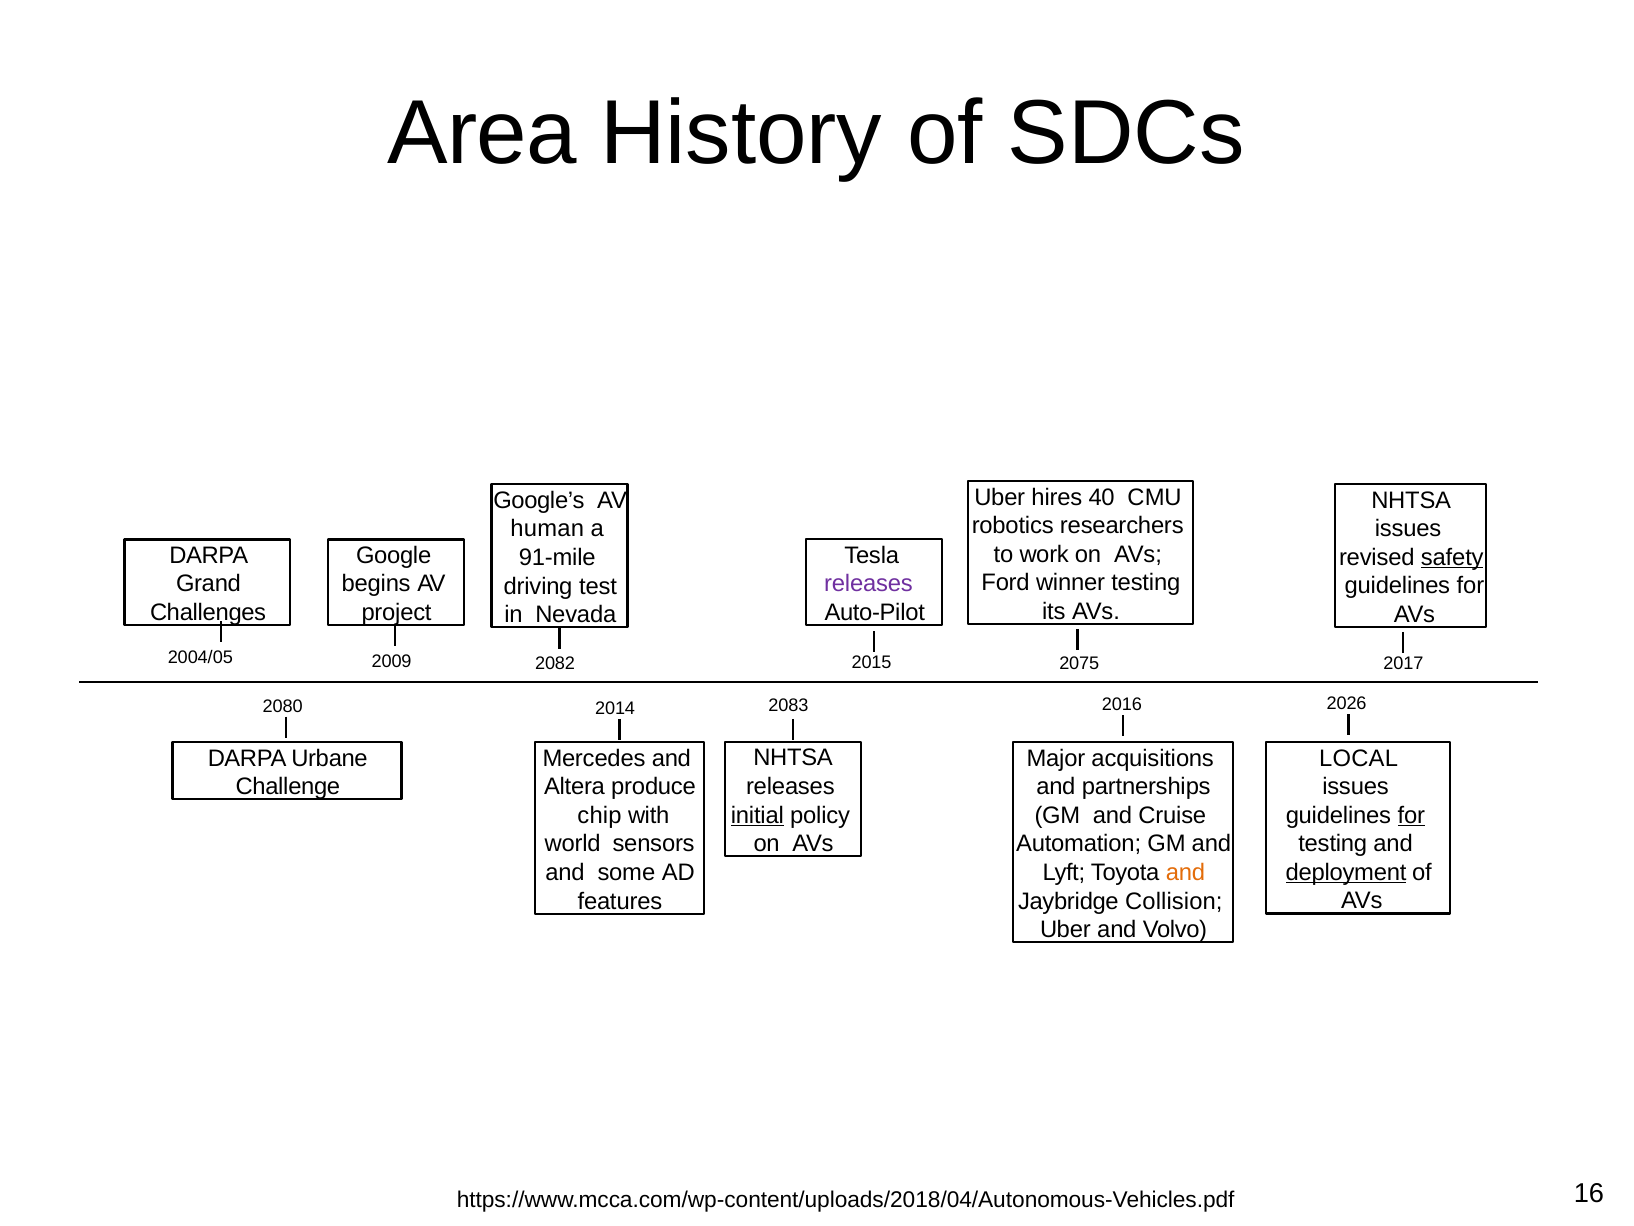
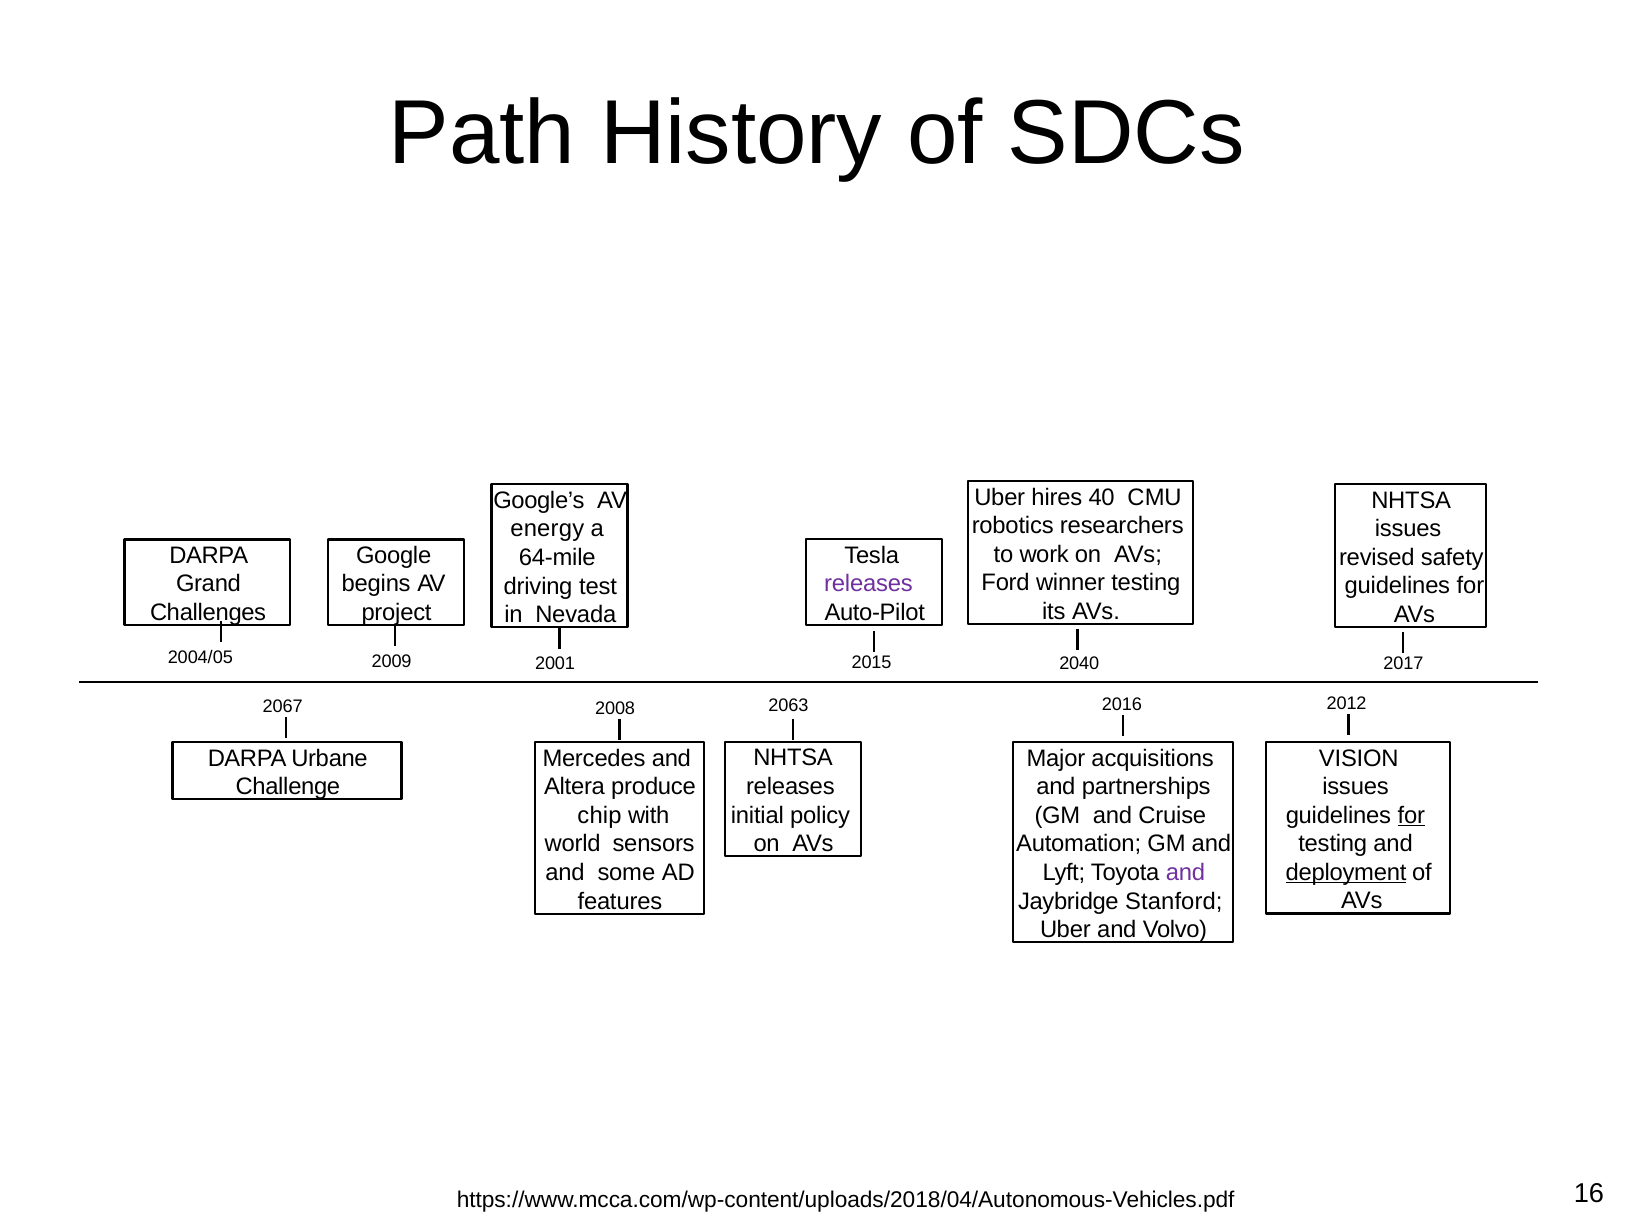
Area: Area -> Path (482, 133)
human: human -> energy (547, 529)
safety underline: present -> none (1452, 557)
91-mile: 91-mile -> 64-mile (557, 557)
2082: 2082 -> 2001 (555, 663)
2075: 2075 -> 2040 (1079, 664)
2026: 2026 -> 2012 (1347, 704)
2083: 2083 -> 2063 (789, 706)
2080: 2080 -> 2067 (283, 707)
2014: 2014 -> 2008 (615, 708)
LOCAL: LOCAL -> VISION (1359, 758)
initial underline: present -> none (757, 815)
and colour: orange -> purple (1185, 872)
Collision: Collision -> Stanford (1174, 901)
